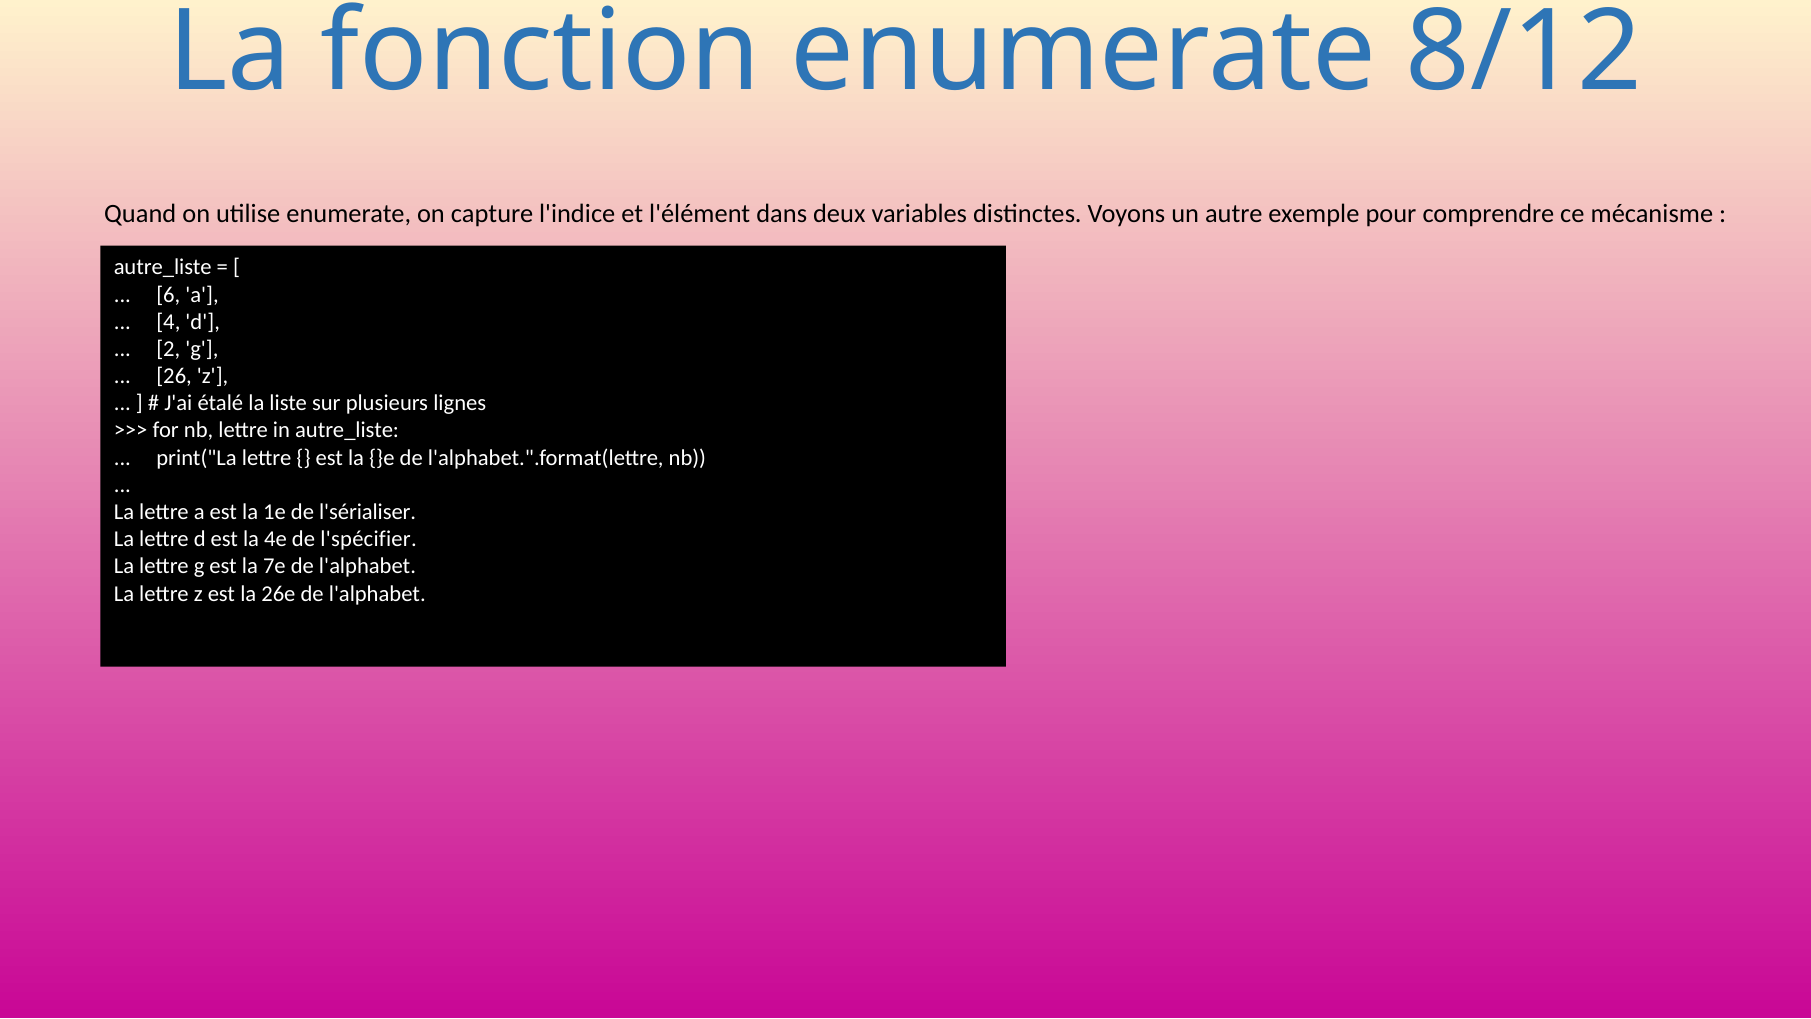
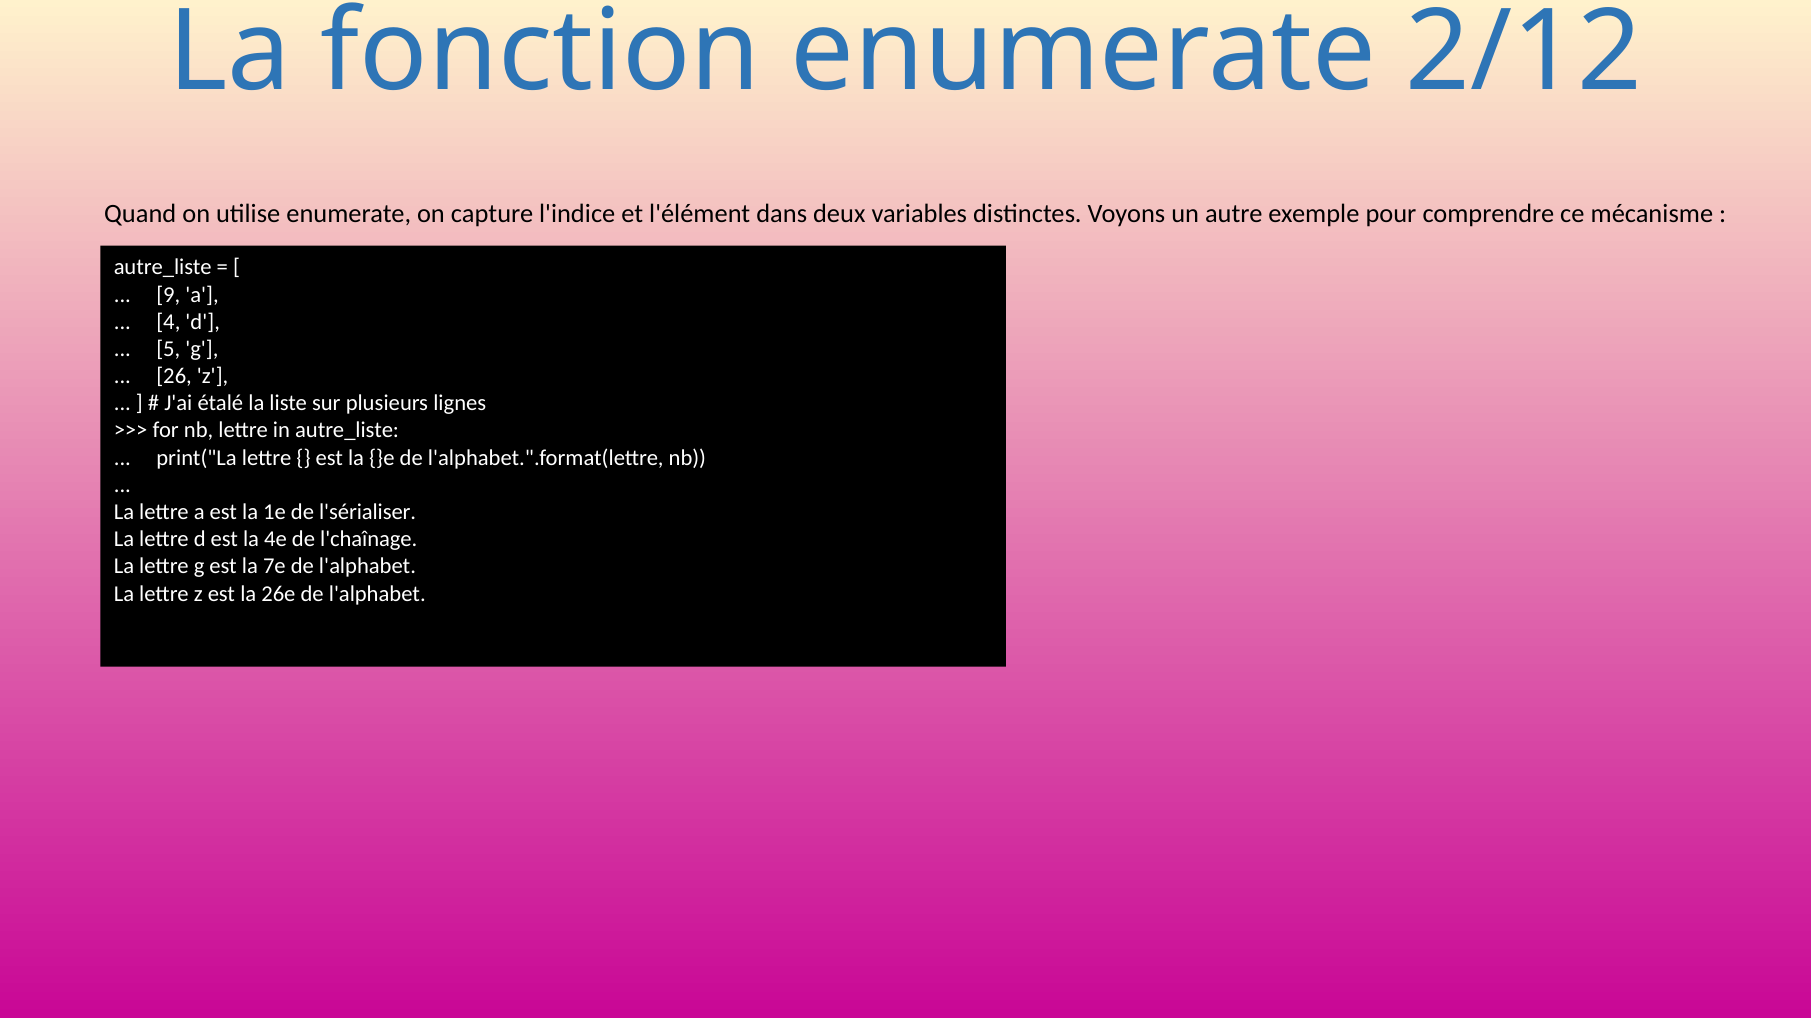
8/12: 8/12 -> 2/12 (1524, 52)
6: 6 -> 9 (168, 295)
2: 2 -> 5 (168, 349)
l'spécifier: l'spécifier -> l'chaînage (369, 539)
